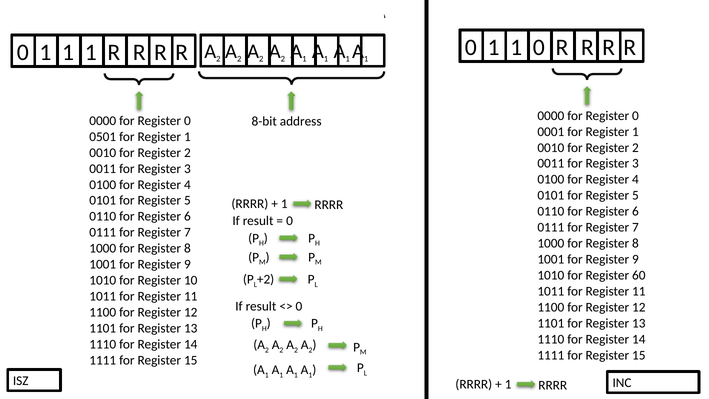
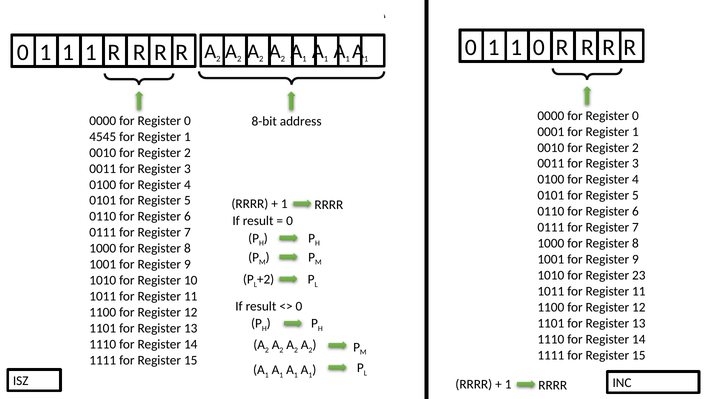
0501: 0501 -> 4545 (103, 137)
60: 60 -> 23 (639, 275)
